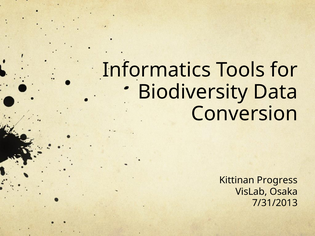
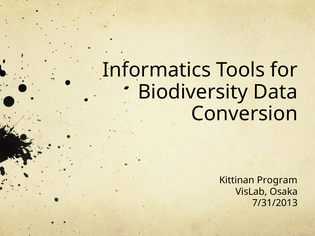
Progress: Progress -> Program (277, 180)
